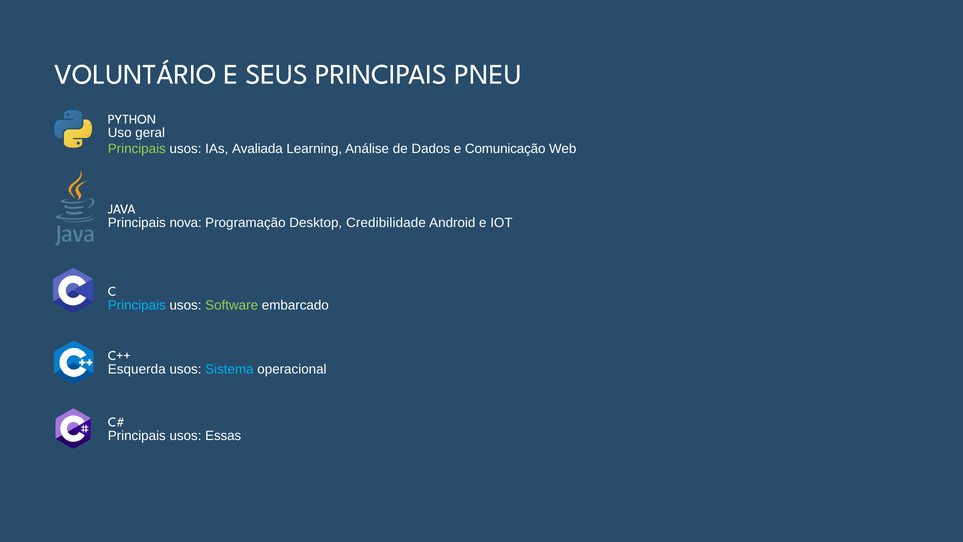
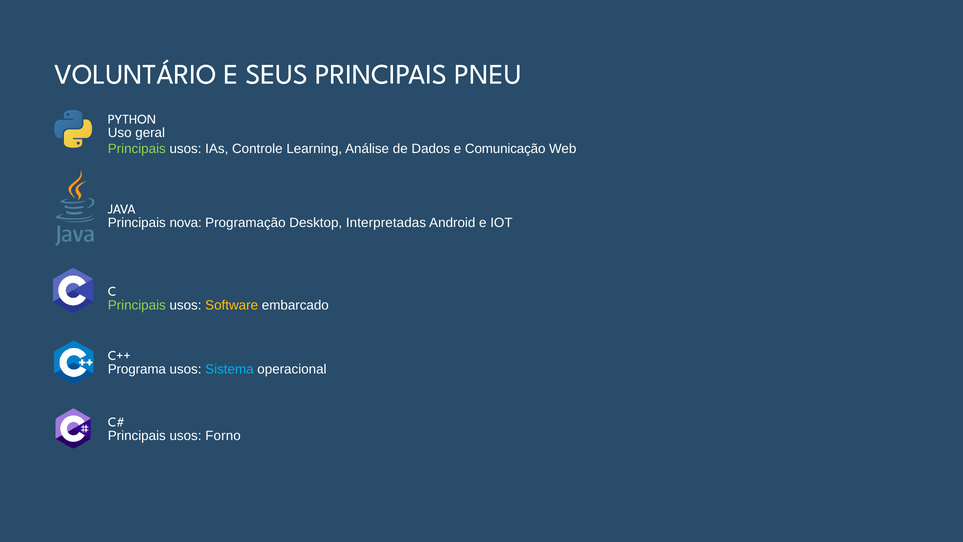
Avaliada: Avaliada -> Controle (257, 149)
Credibilidade: Credibilidade -> Interpretadas (386, 223)
Principais colour: light blue -> light green (137, 305)
Software colour: light green -> yellow (232, 305)
Esquerda: Esquerda -> Programa (137, 369)
Essas: Essas -> Forno (223, 436)
